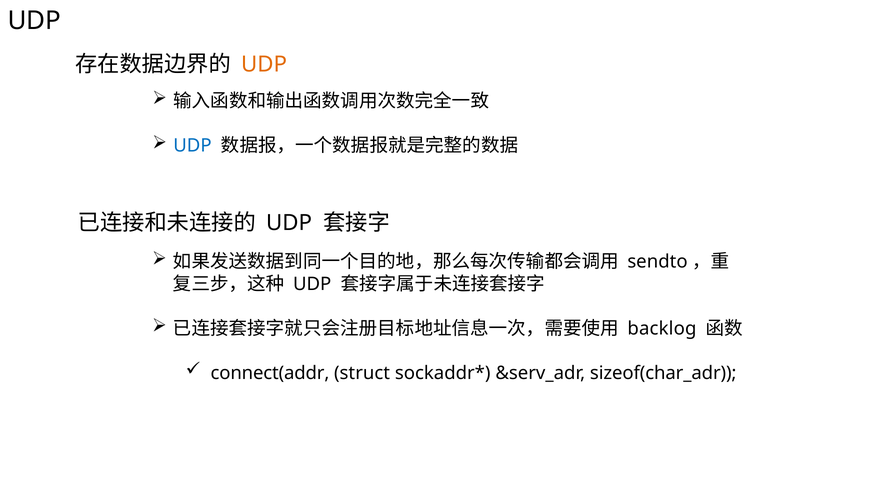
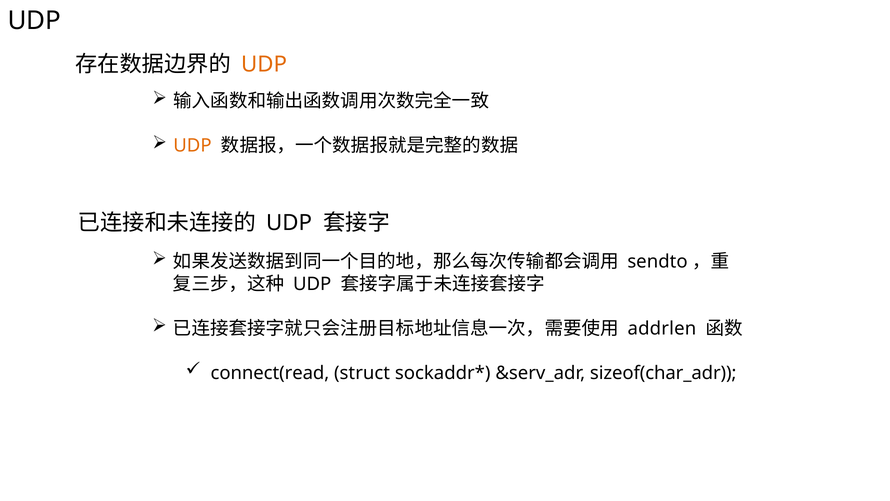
UDP colour: blue -> orange (192, 145)
backlog: backlog -> addrlen (662, 328)
connect(addr: connect(addr -> connect(read (270, 373)
